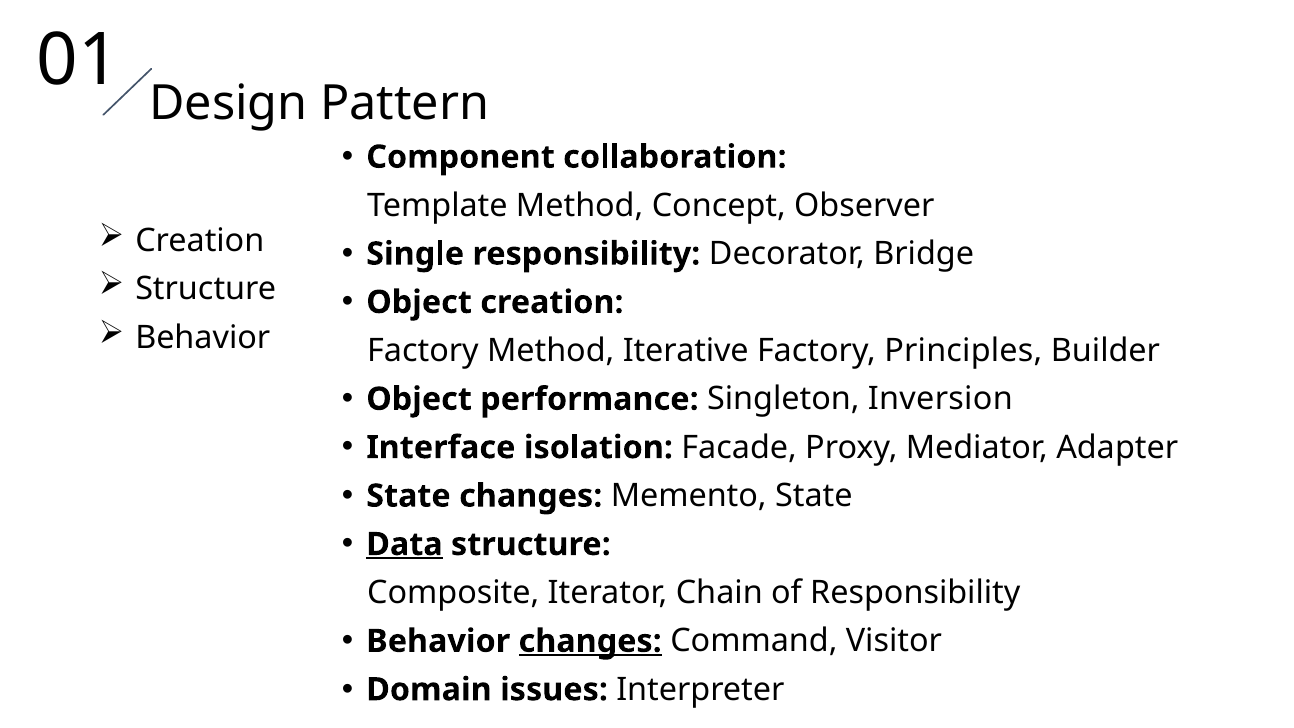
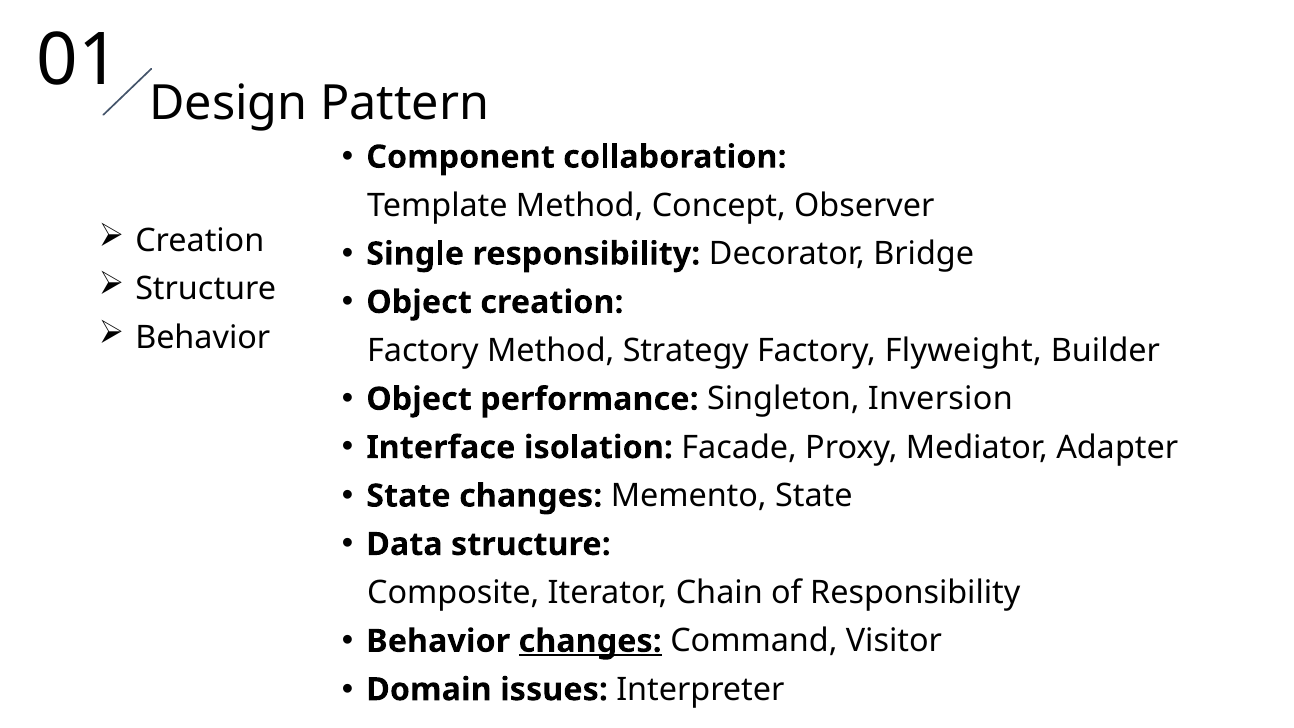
Iterative: Iterative -> Strategy (686, 351)
Principles: Principles -> Flyweight (963, 351)
Data underline: present -> none (404, 544)
